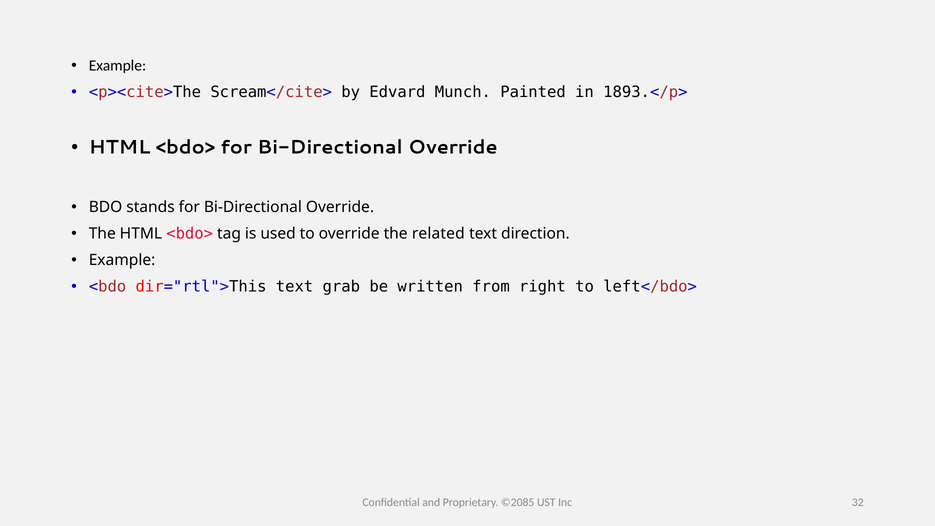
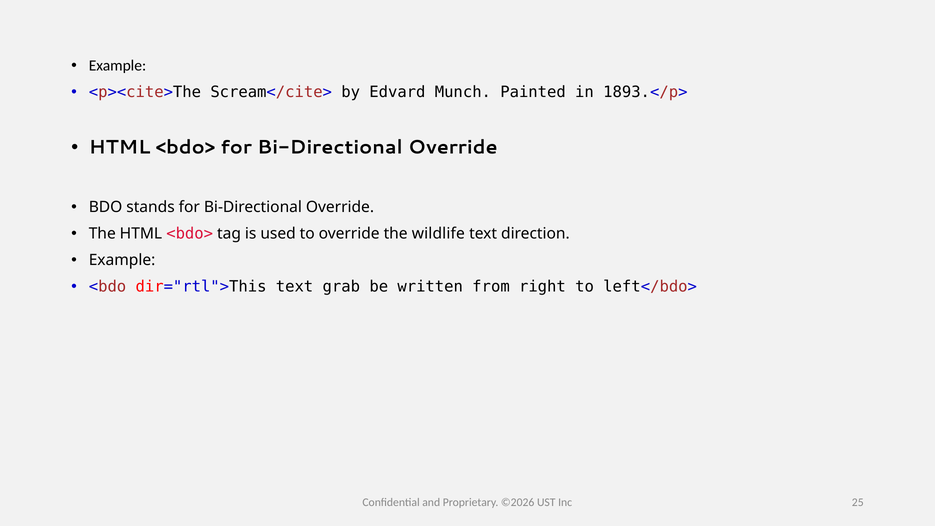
related: related -> wildlife (438, 234)
©2085: ©2085 -> ©2026 (518, 502)
32: 32 -> 25 (858, 502)
